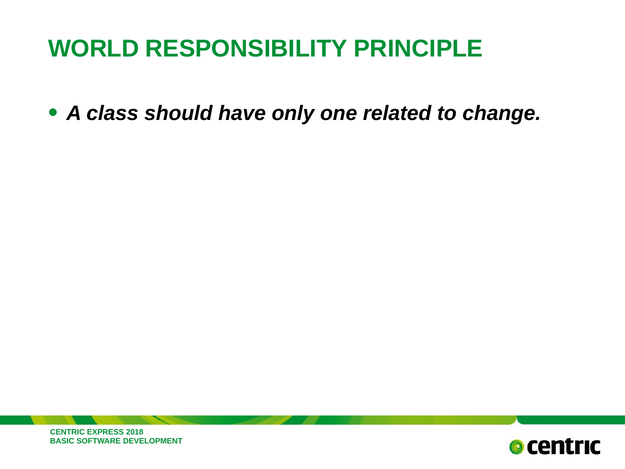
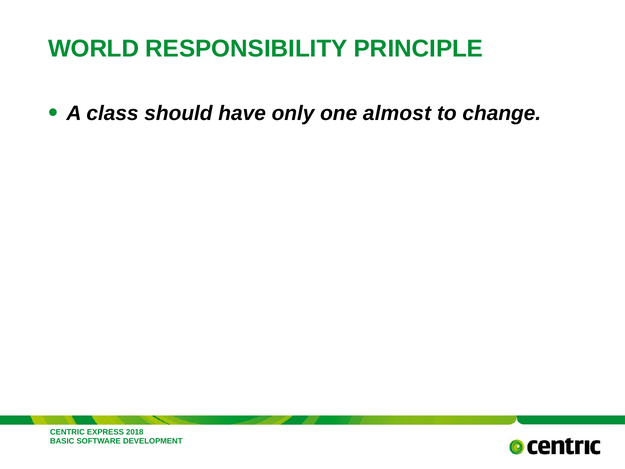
related: related -> almost (397, 113)
